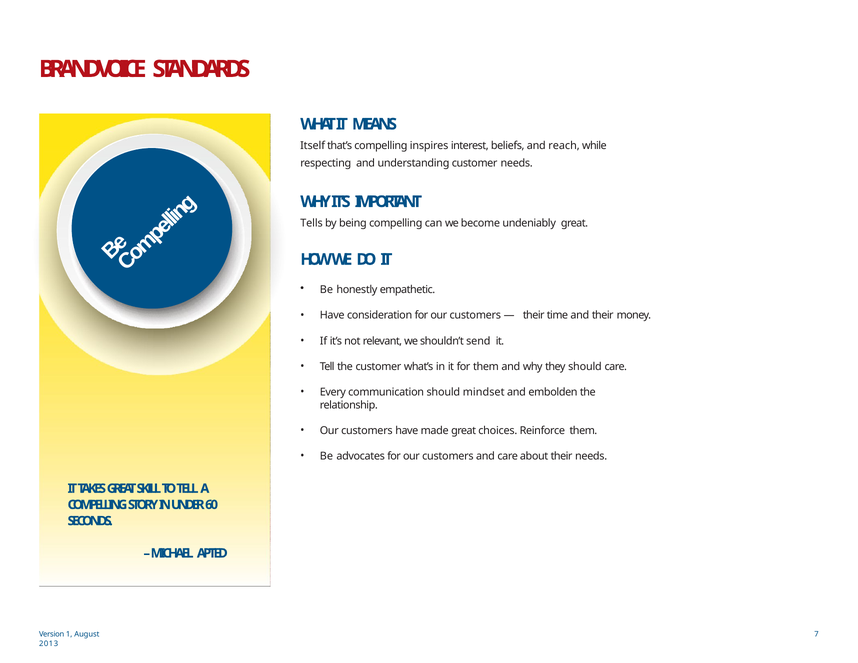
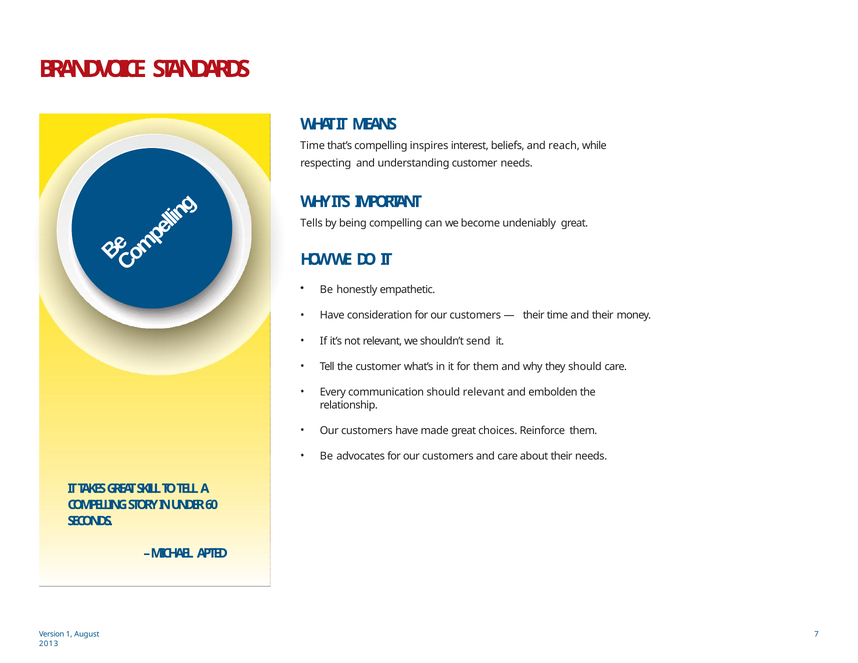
Itself: Itself -> Time (313, 146)
should mindset: mindset -> relevant (484, 392)
